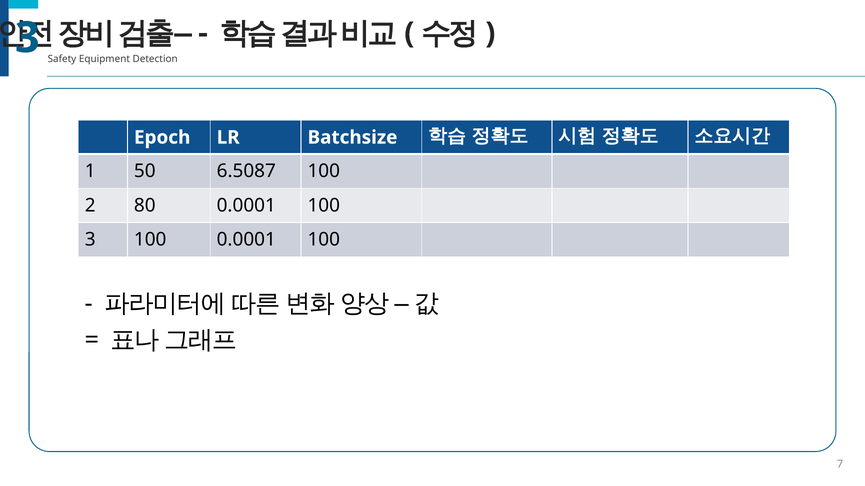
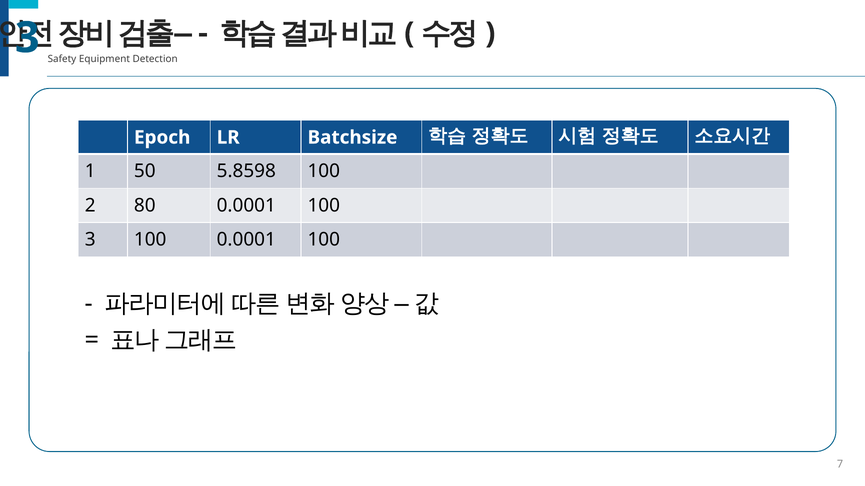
6.5087: 6.5087 -> 5.8598 (246, 171)
